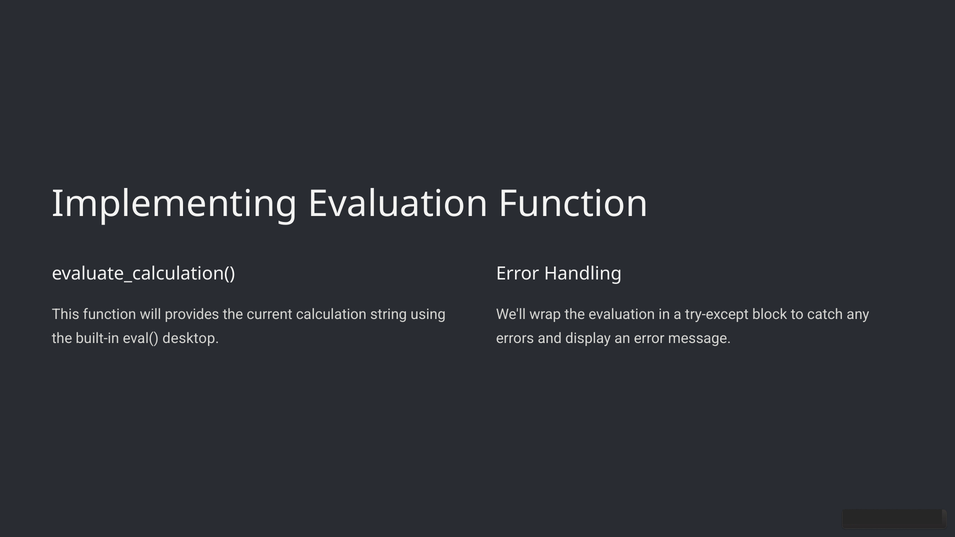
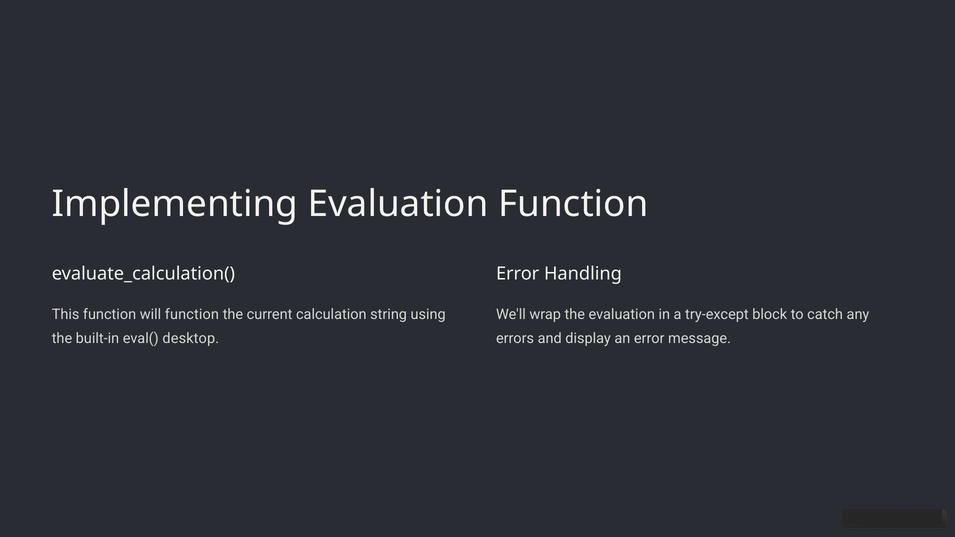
will provides: provides -> function (192, 315)
